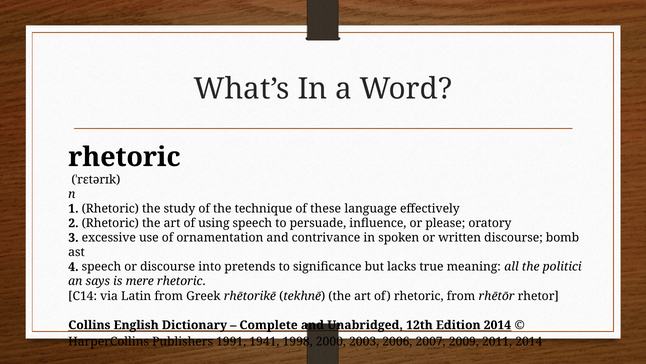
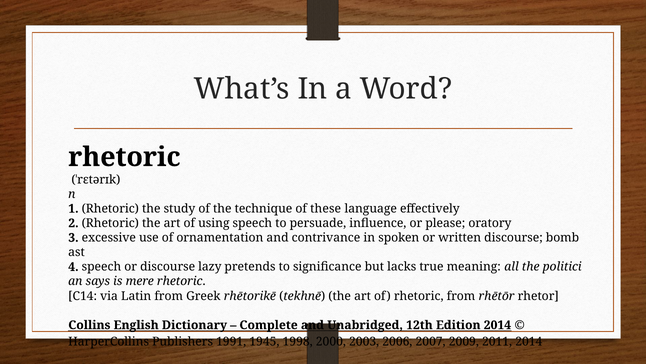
into: into -> lazy (210, 266)
1941: 1941 -> 1945 (264, 341)
